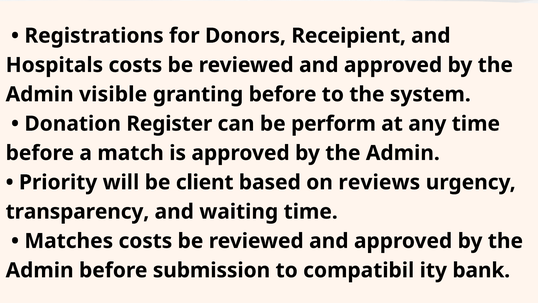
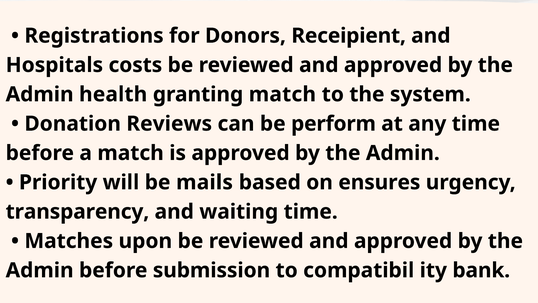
visible: visible -> health (113, 94)
granting before: before -> match (282, 94)
Register: Register -> Reviews (169, 124)
client: client -> mails (205, 182)
reviews: reviews -> ensures (379, 182)
Matches costs: costs -> upon (145, 241)
